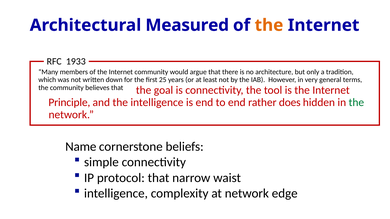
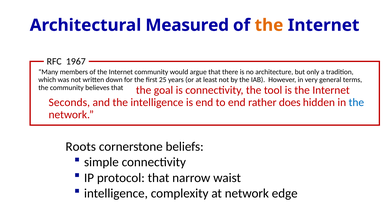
1933: 1933 -> 1967 (76, 61)
Principle: Principle -> Seconds (69, 102)
the colour: green -> blue (356, 102)
Name: Name -> Roots (81, 147)
